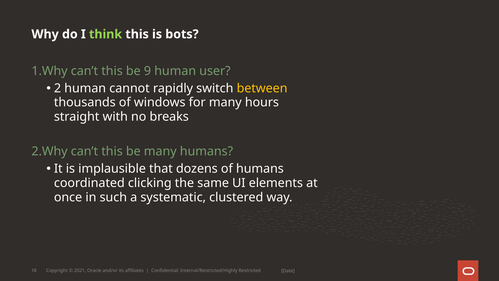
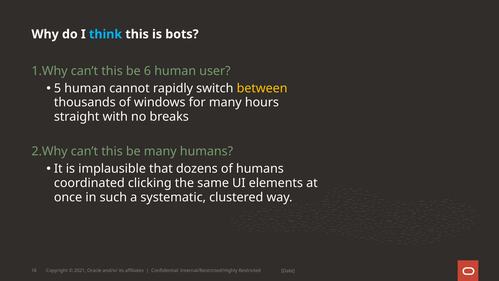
think colour: light green -> light blue (106, 34)
9: 9 -> 6 (147, 71)
2: 2 -> 5 (57, 88)
